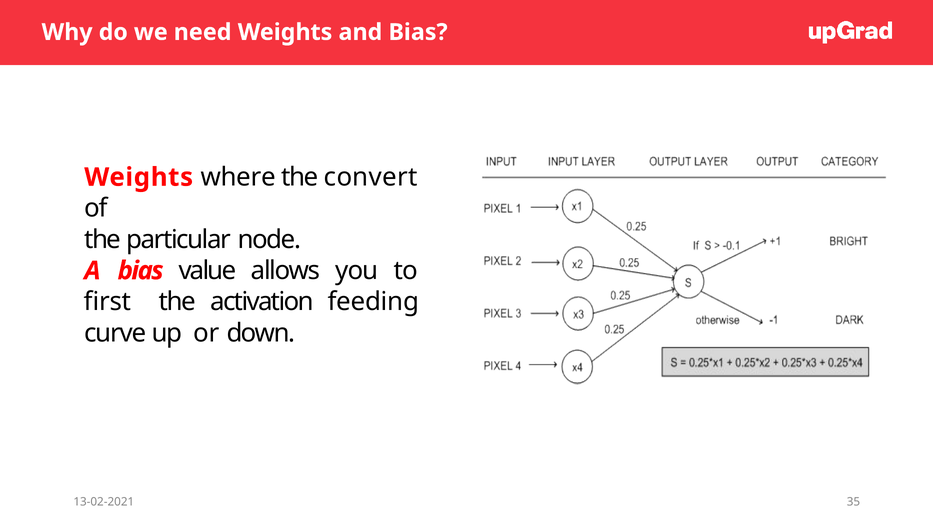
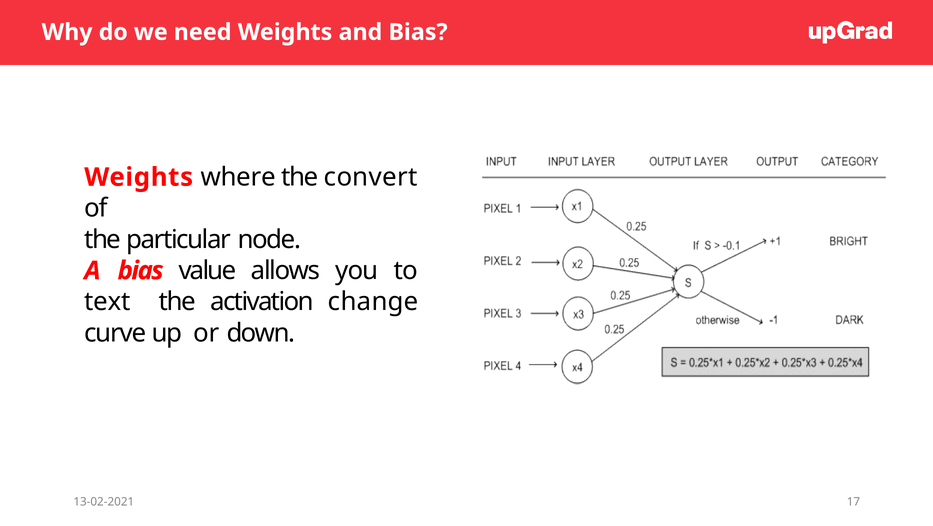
first: first -> text (107, 302)
feeding: feeding -> change (373, 302)
35: 35 -> 17 (853, 501)
